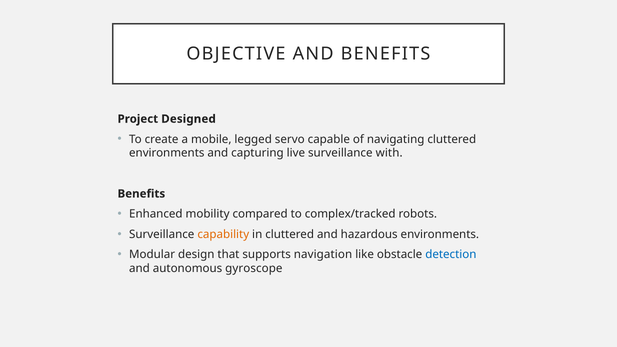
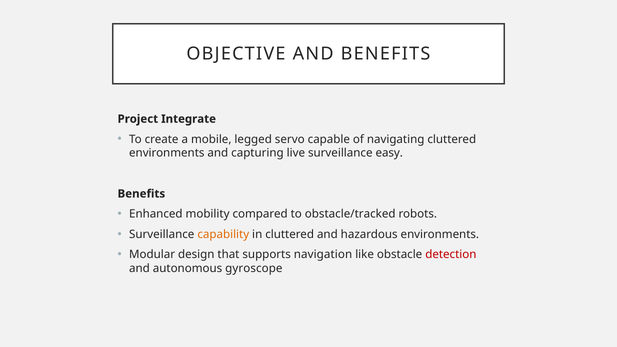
Designed: Designed -> Integrate (189, 119)
with: with -> easy (389, 153)
complex/tracked: complex/tracked -> obstacle/tracked (350, 214)
detection colour: blue -> red (451, 255)
